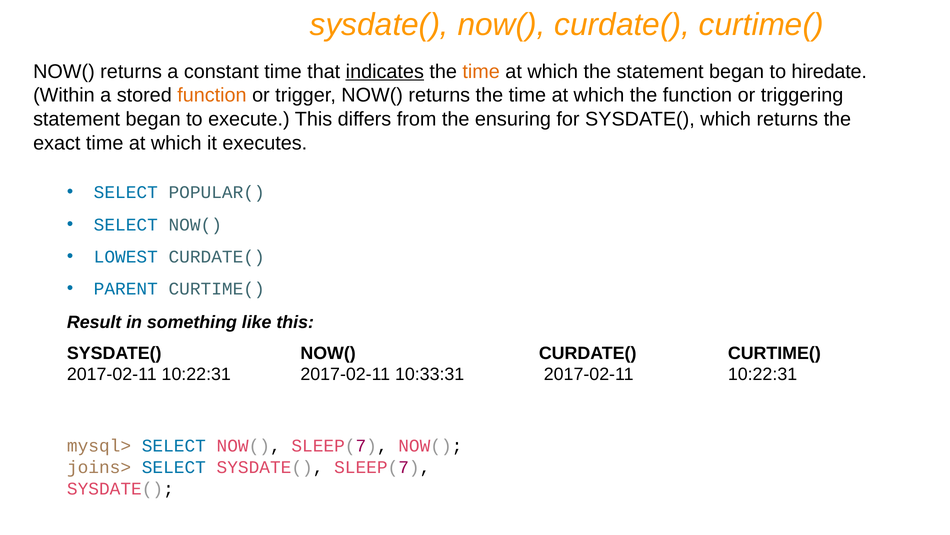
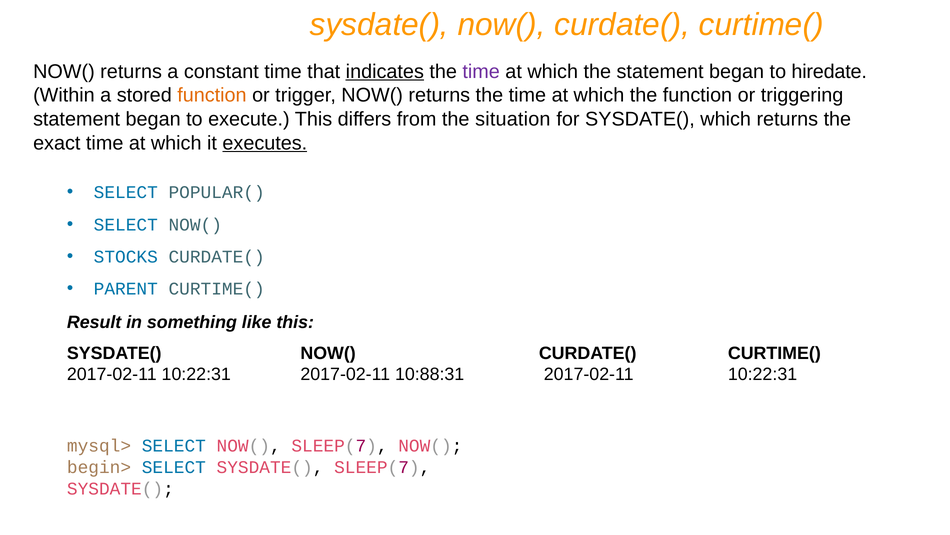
time colour: orange -> purple (481, 72)
ensuring: ensuring -> situation (513, 119)
executes underline: none -> present (265, 143)
LOWEST: LOWEST -> STOCKS (126, 256)
10:33:31: 10:33:31 -> 10:88:31 (430, 374)
joins>: joins> -> begin> (99, 467)
